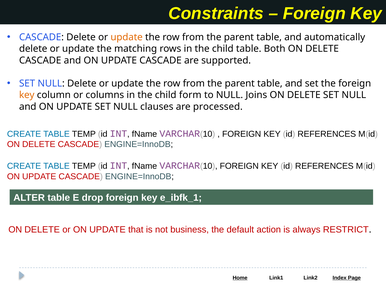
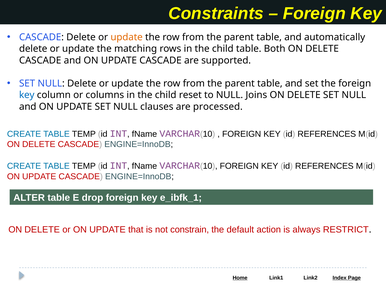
key colour: orange -> blue (27, 95)
form: form -> reset (190, 95)
business: business -> constrain (190, 230)
